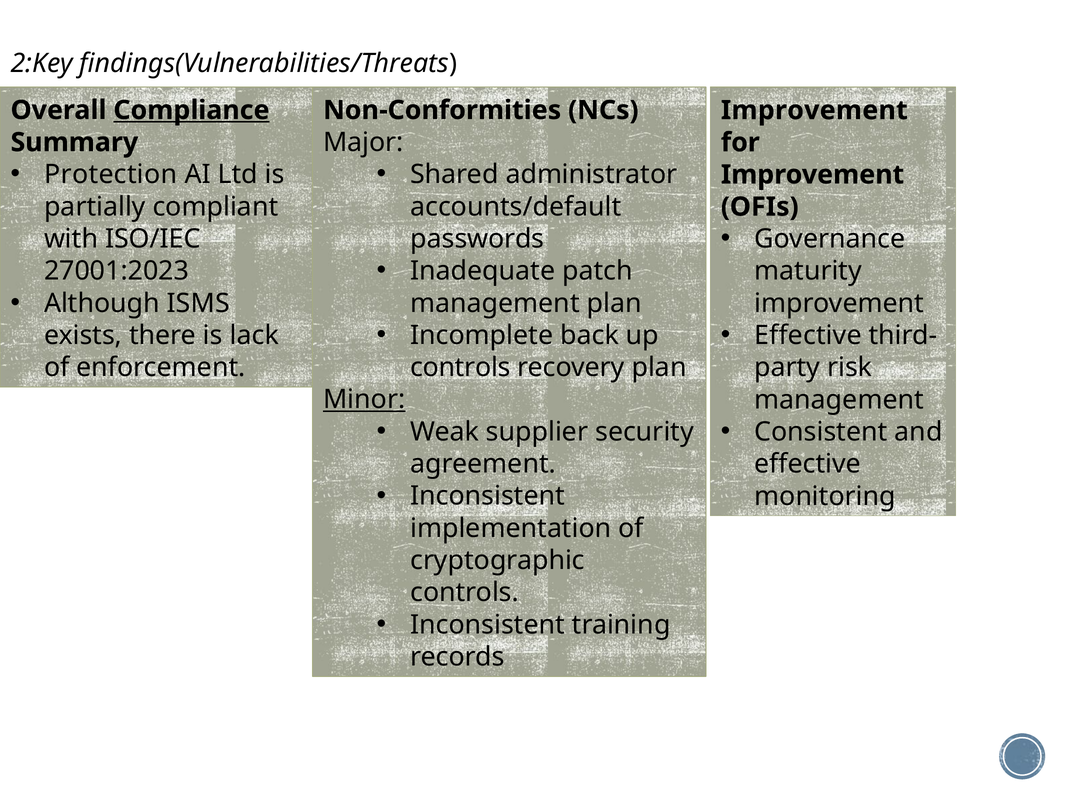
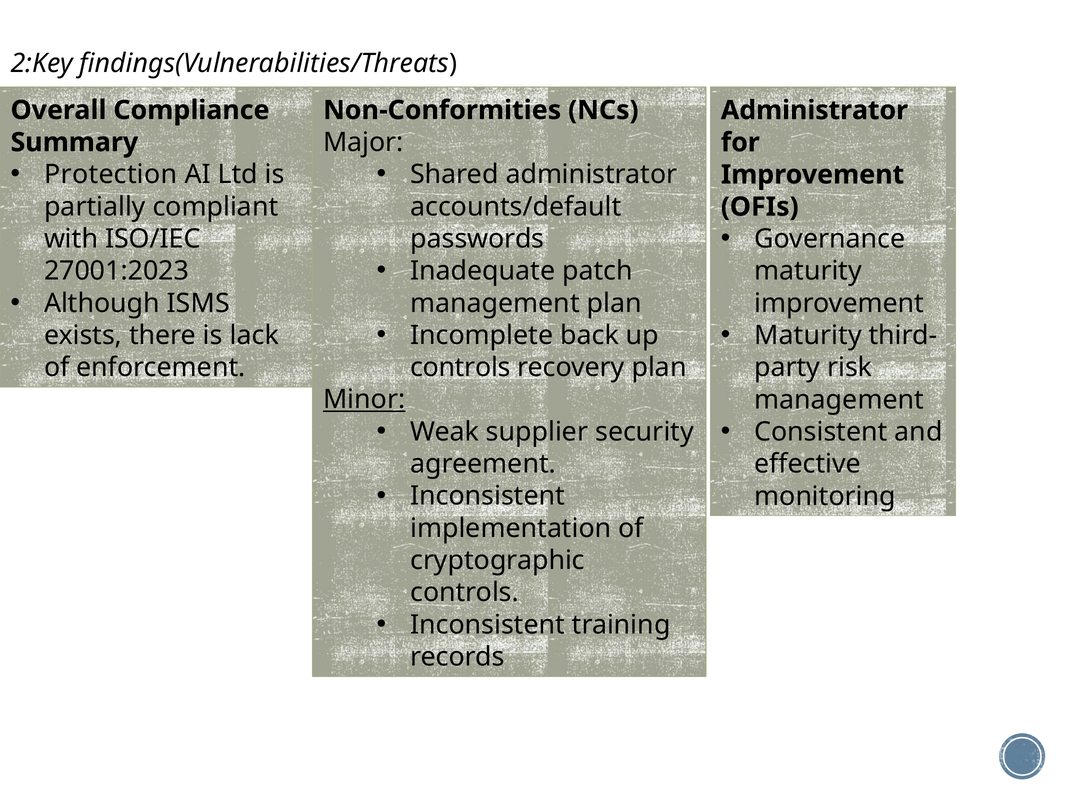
Compliance underline: present -> none (191, 110)
Improvement: Improvement -> Administrator (814, 110)
Effective: Effective -> Maturity (808, 335)
